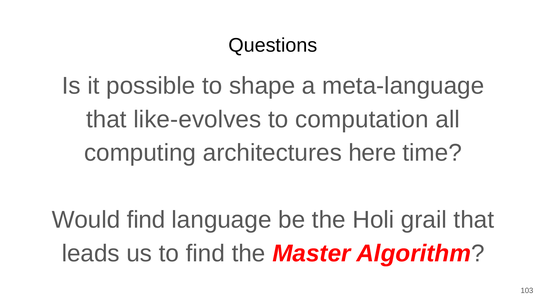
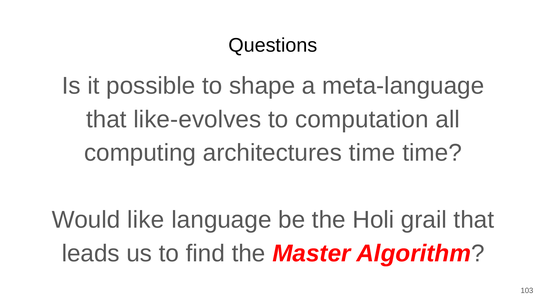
architectures here: here -> time (372, 153)
Would find: find -> like (146, 220)
